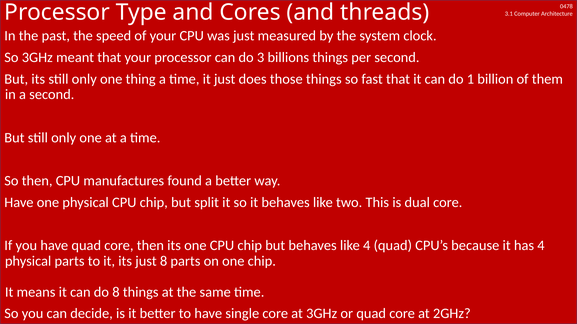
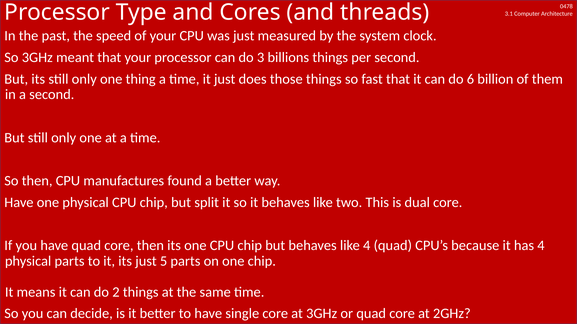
1: 1 -> 6 (470, 79)
just 8: 8 -> 5 (164, 261)
do 8: 8 -> 2 (116, 293)
